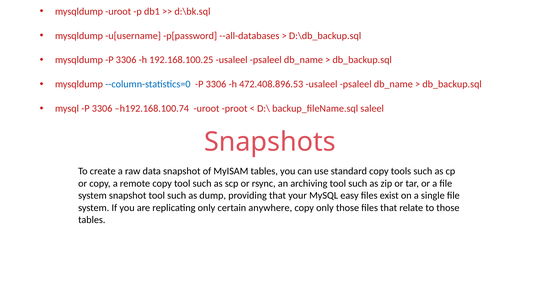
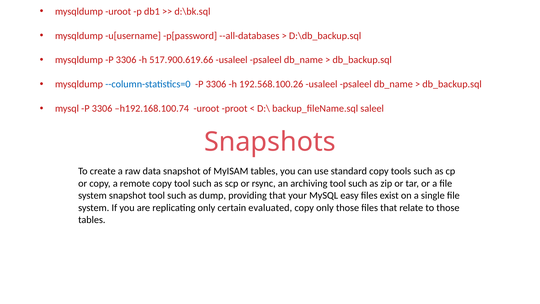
192.168.100.25: 192.168.100.25 -> 517.900.619.66 (181, 60)
472.408.896.53: 472.408.896.53 -> 192.568.100.26 (271, 84)
anywhere: anywhere -> evaluated (270, 208)
